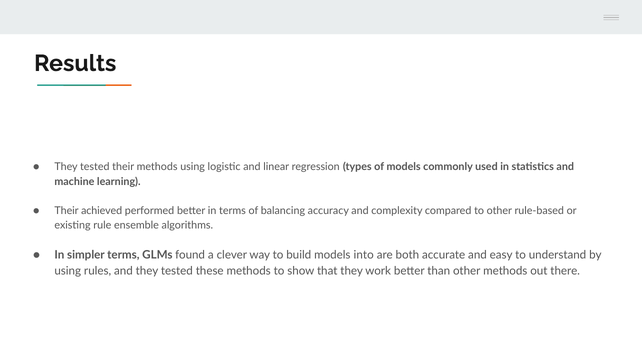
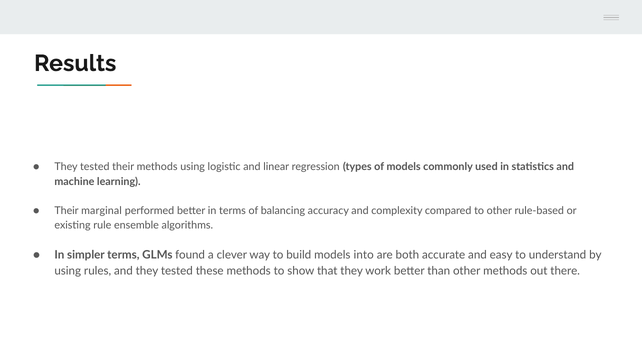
achieved: achieved -> marginal (102, 211)
